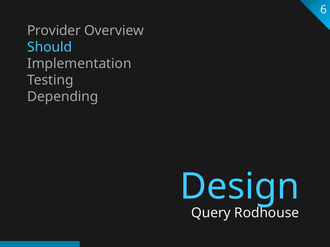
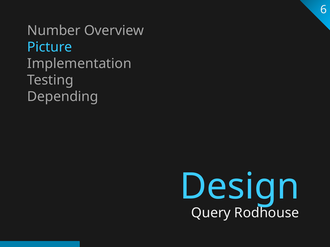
Provider: Provider -> Number (54, 31)
Should: Should -> Picture (50, 47)
